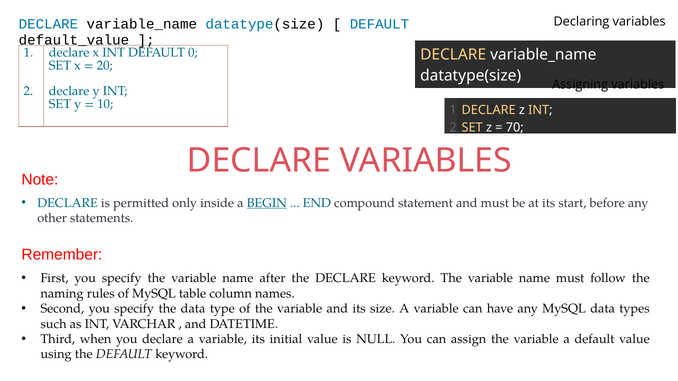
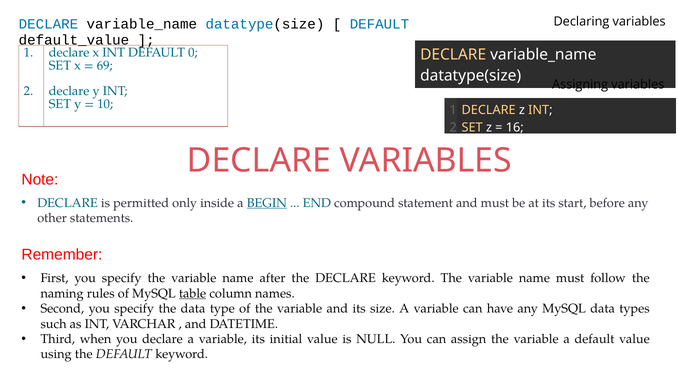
20: 20 -> 69 (105, 66)
70: 70 -> 16 (515, 127)
table underline: none -> present (193, 294)
